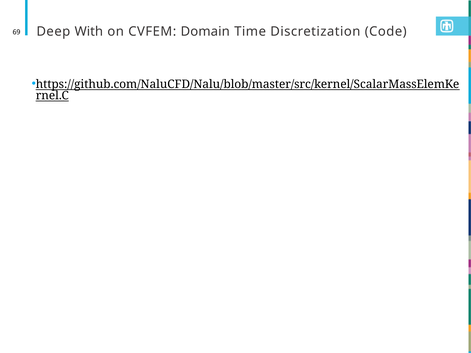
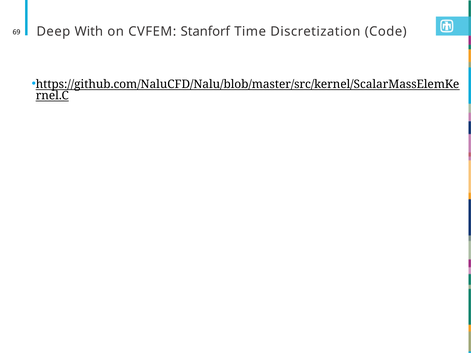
Domain: Domain -> Stanforf (205, 32)
